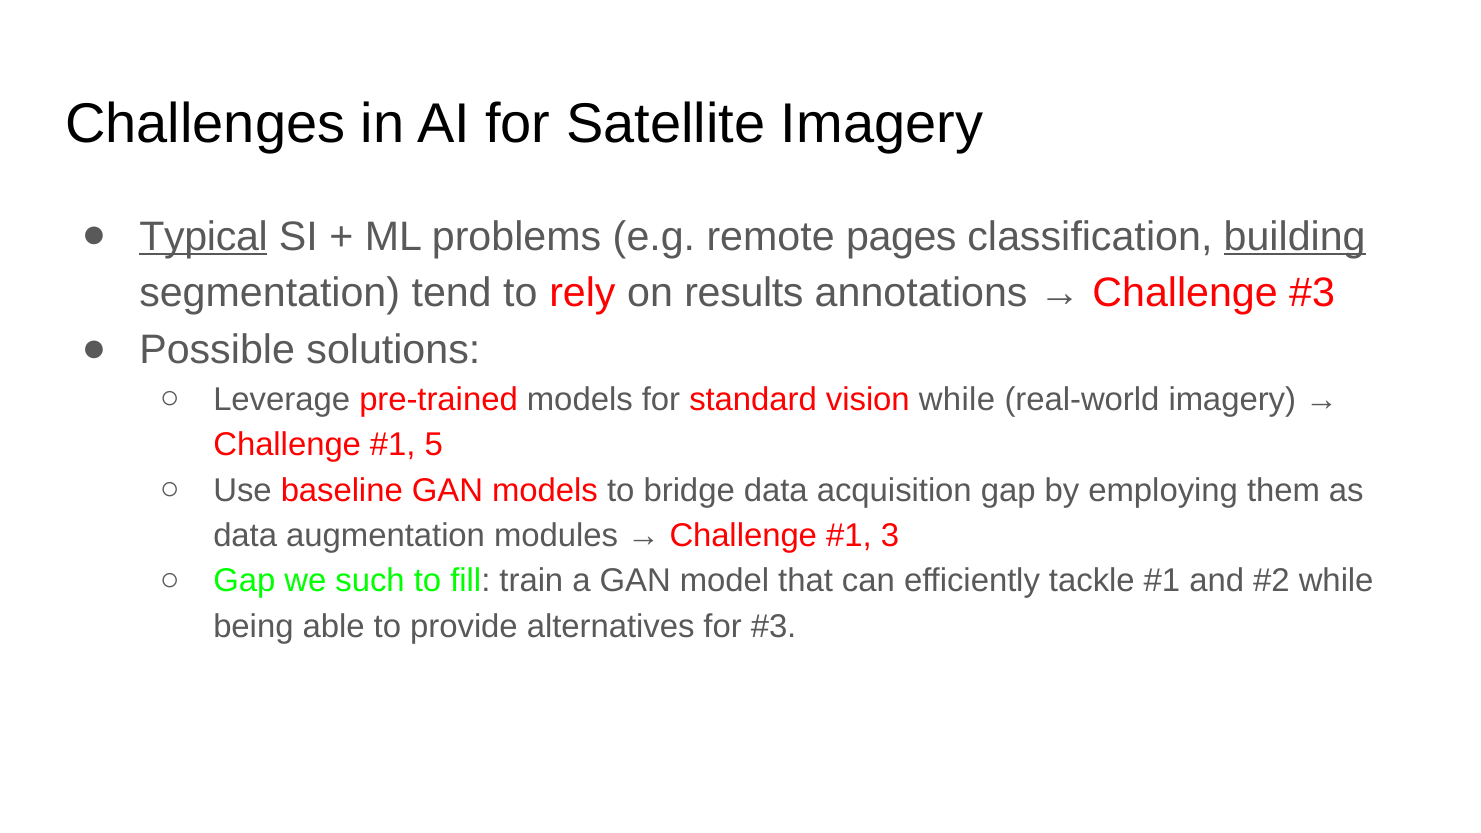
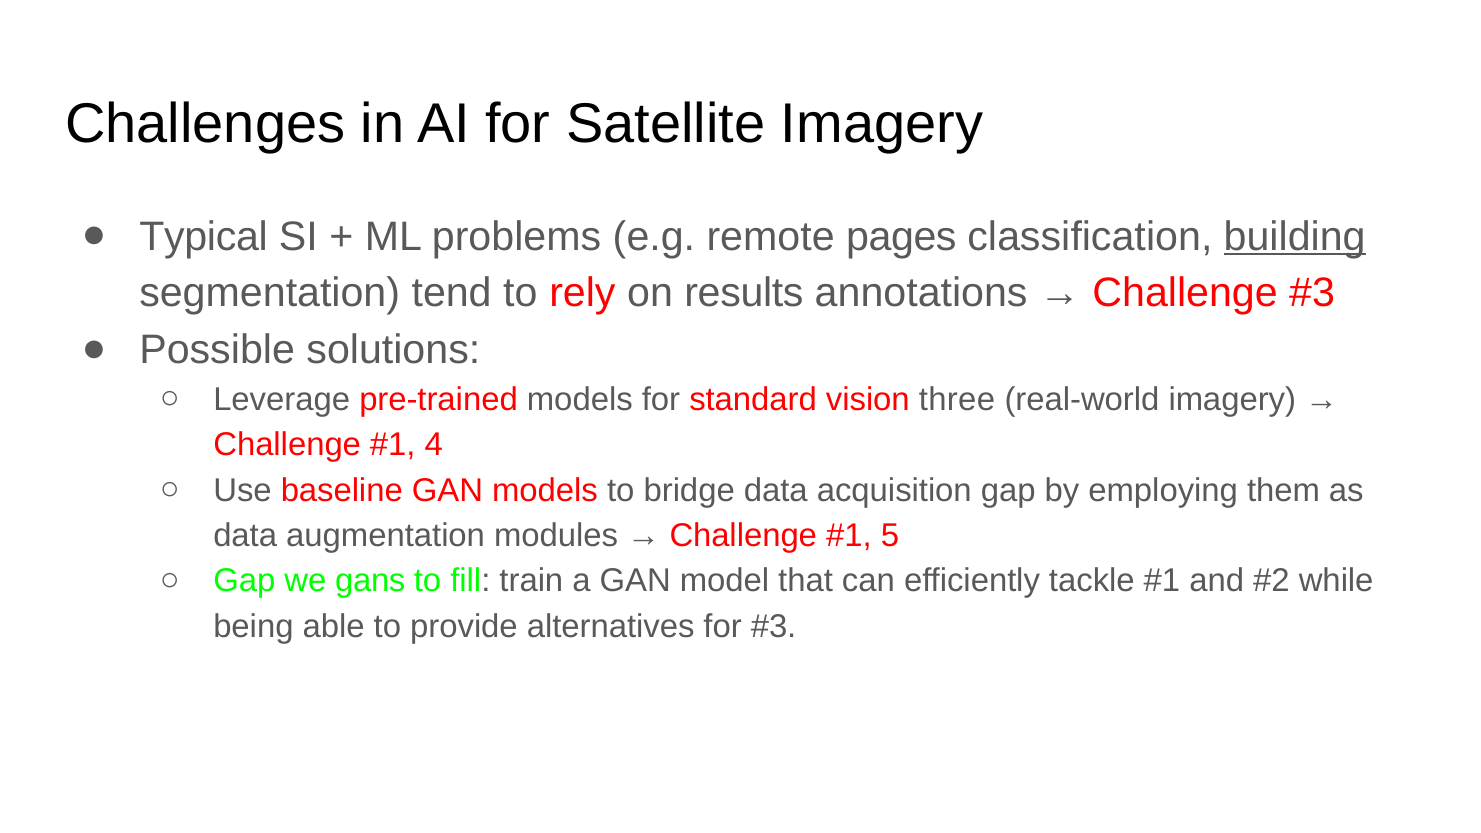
Typical underline: present -> none (204, 236)
vision while: while -> three (957, 400)
5: 5 -> 4 (434, 445)
3: 3 -> 5 (890, 536)
such: such -> gans (370, 581)
